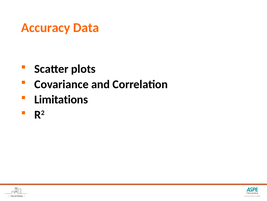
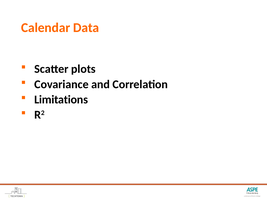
Accuracy: Accuracy -> Calendar (46, 27)
